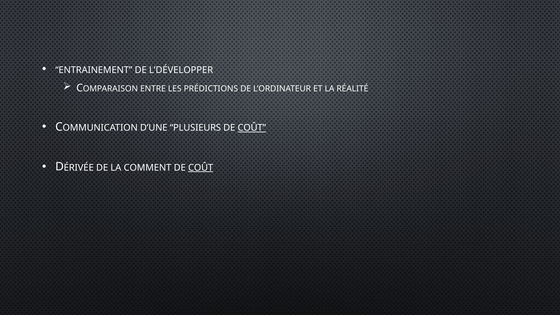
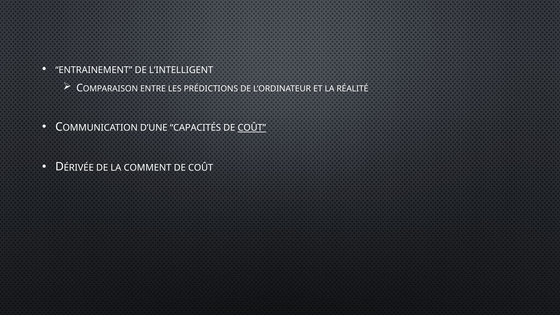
L’DÉVELOPPER: L’DÉVELOPPER -> L’INTELLIGENT (181, 70)
PLUSIEURS: PLUSIEURS -> CAPACITÉS (195, 128)
COÛT underline: present -> none (201, 168)
